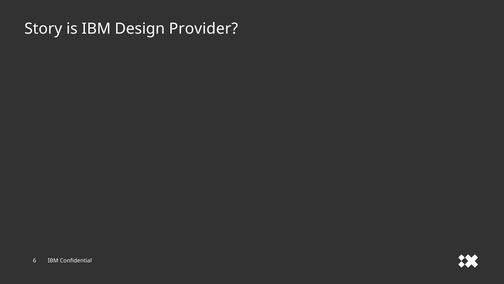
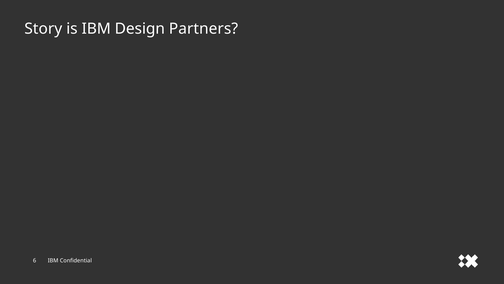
Provider: Provider -> Partners (203, 29)
